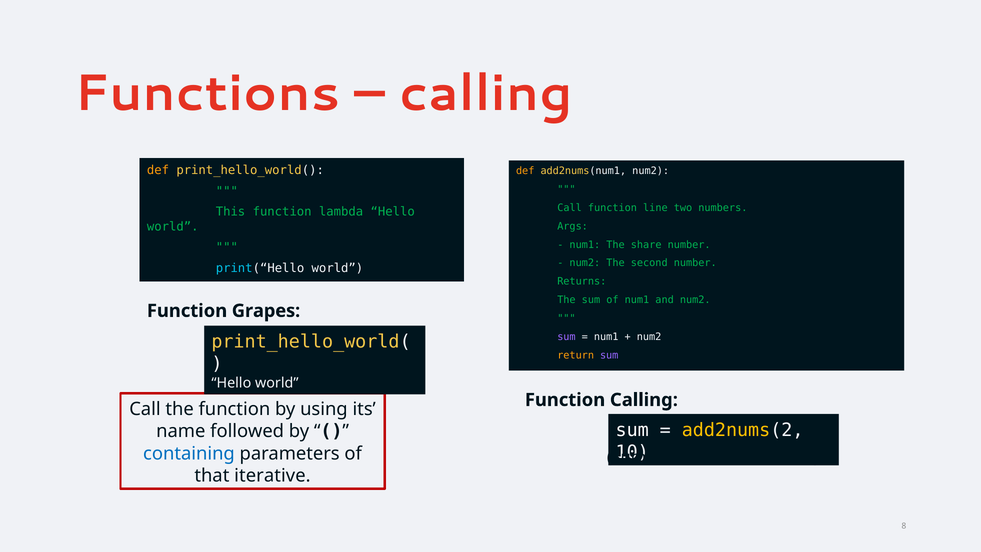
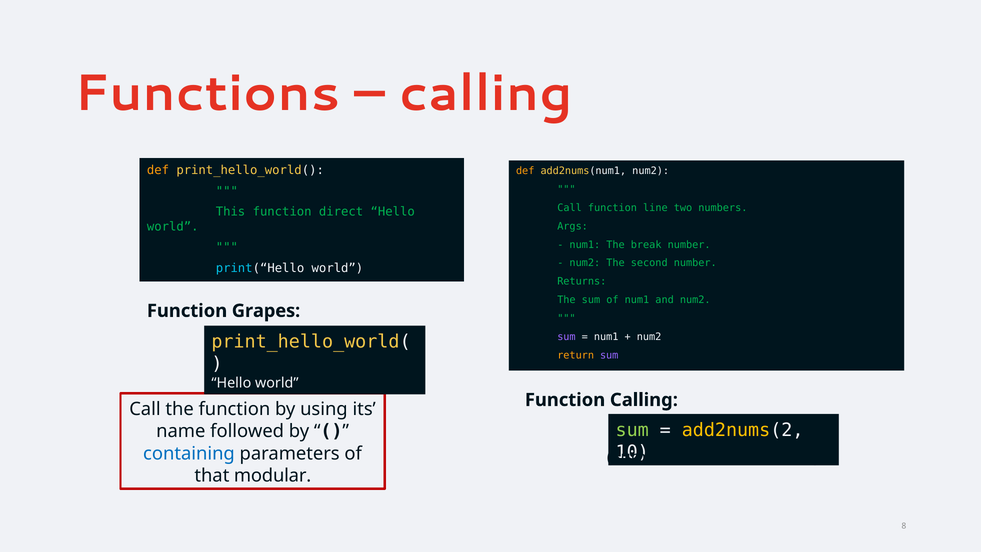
lambda: lambda -> direct (341, 212)
share: share -> break (646, 245)
sum colour: white -> light green (632, 430)
iterative: iterative -> modular (273, 475)
